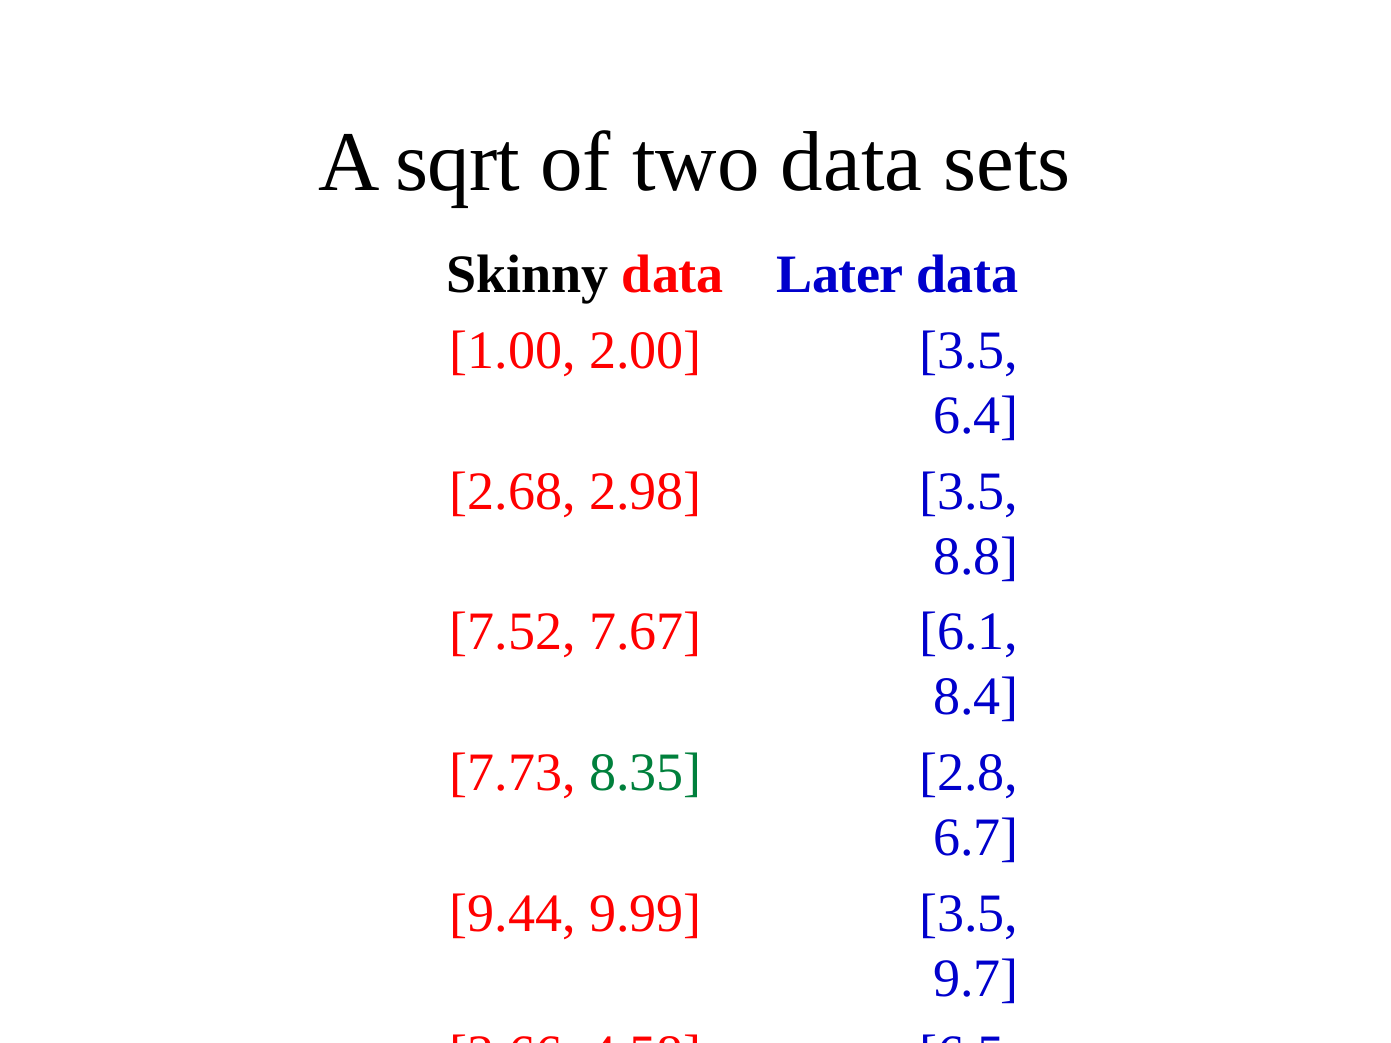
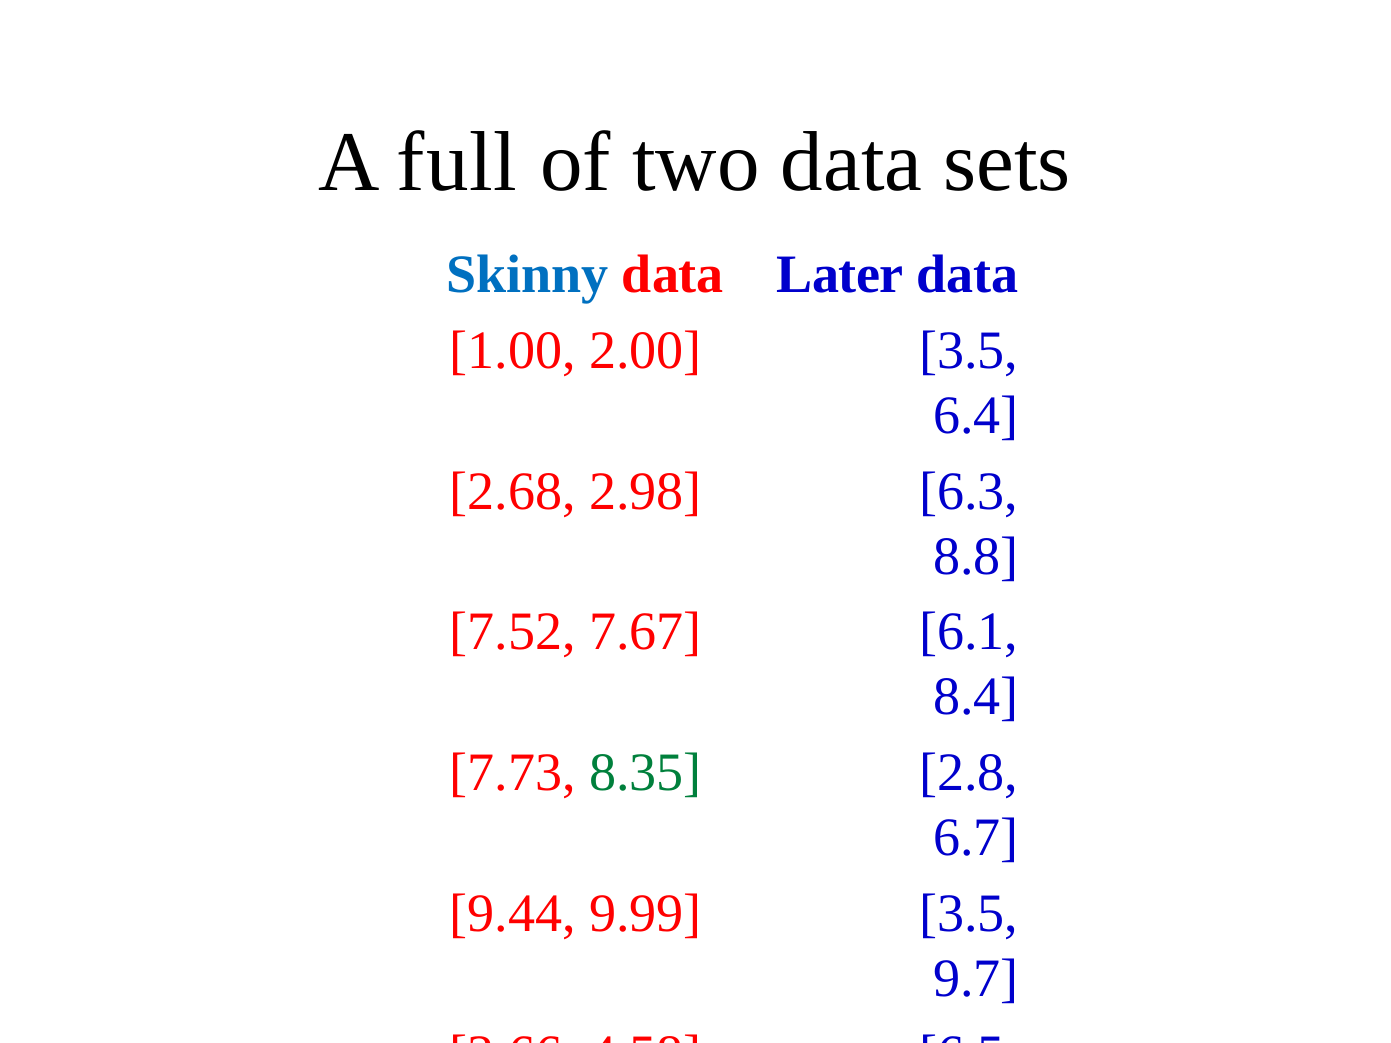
sqrt: sqrt -> full (457, 162)
Skinny colour: black -> blue (528, 275)
2.98 3.5: 3.5 -> 6.3 (969, 492)
